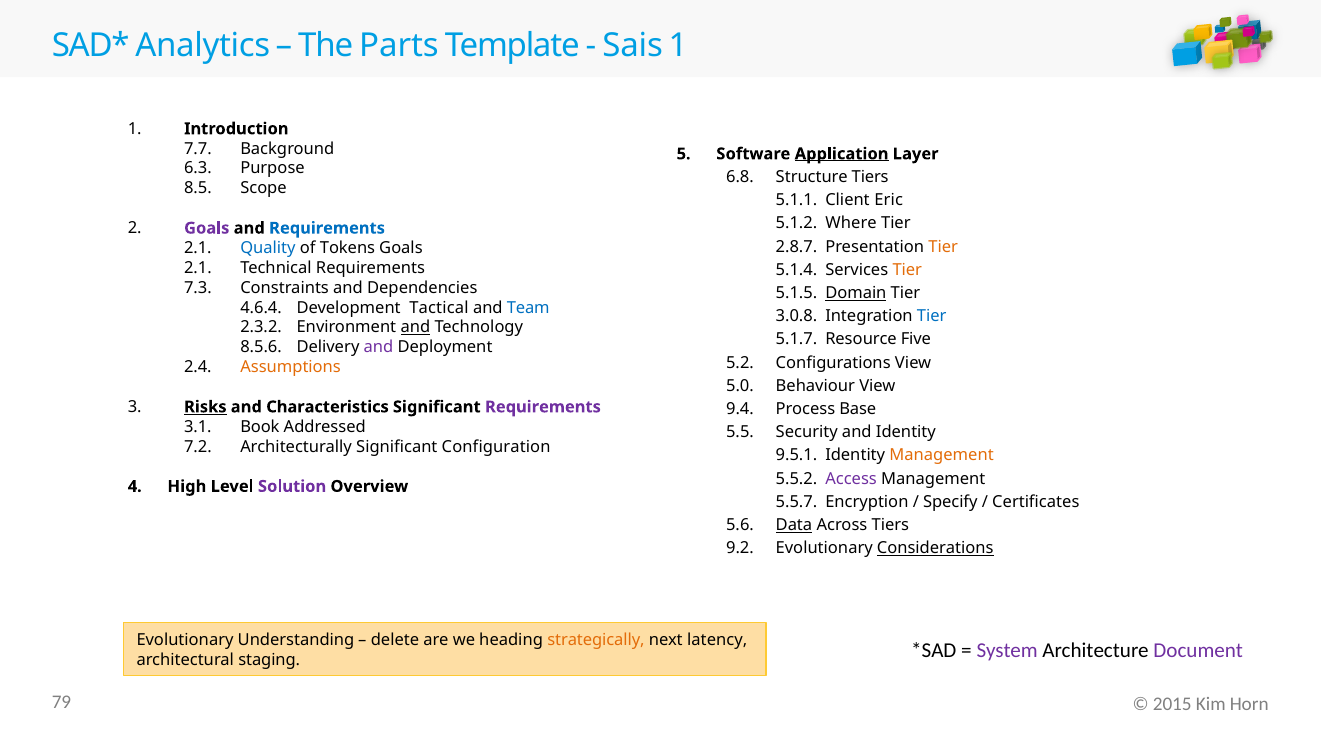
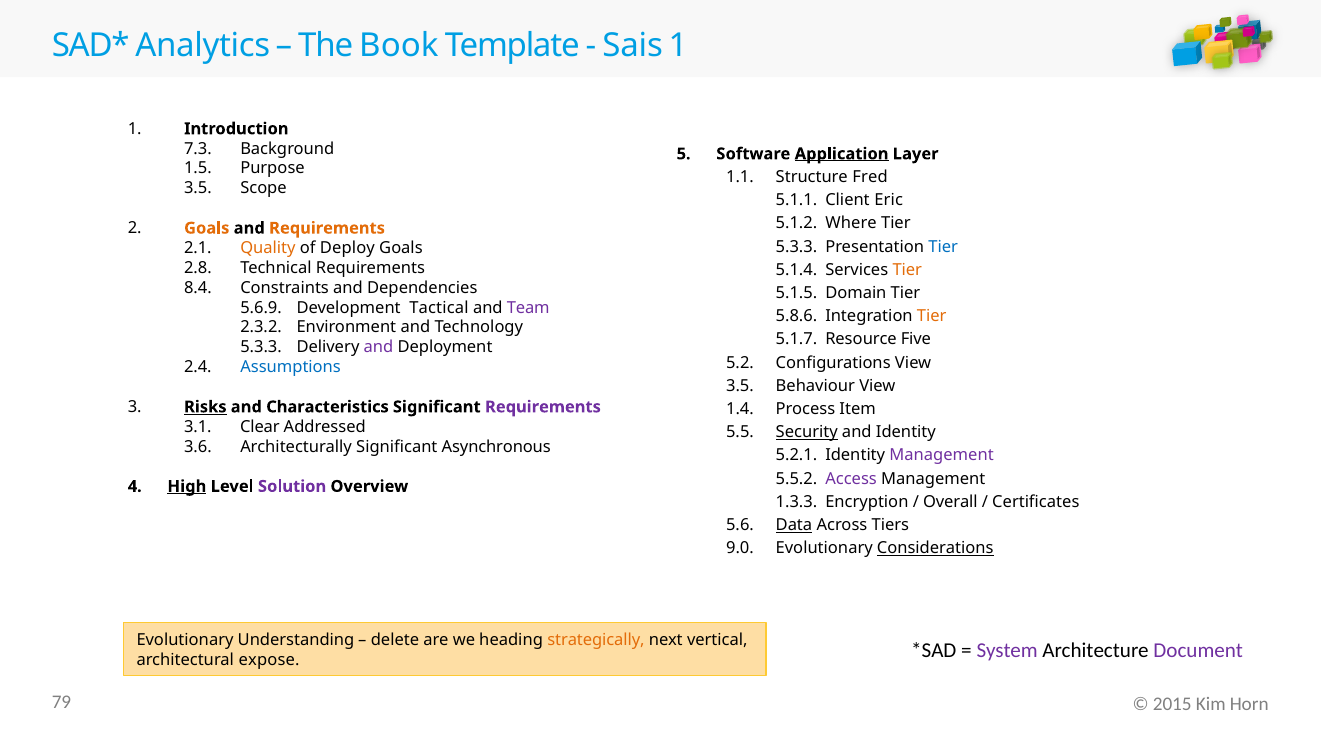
Parts: Parts -> Book (399, 46)
7.7: 7.7 -> 7.3 (198, 149)
6.3: 6.3 -> 1.5 (198, 169)
6.8: 6.8 -> 1.1 (740, 177)
Structure Tiers: Tiers -> Fred (870, 177)
8.5: 8.5 -> 3.5 (198, 188)
Goals colour: purple -> orange (207, 228)
Requirements colour: blue -> orange (327, 228)
2.8.7: 2.8.7 -> 5.3.3 (796, 247)
Tier colour: orange -> blue (943, 247)
Quality colour: blue -> orange (268, 248)
Tokens: Tokens -> Deploy (347, 248)
2.1: 2.1 -> 2.8 (198, 268)
7.3: 7.3 -> 8.4 (198, 288)
Domain underline: present -> none (856, 293)
4.6.4: 4.6.4 -> 5.6.9 (261, 308)
Team colour: blue -> purple (528, 308)
3.0.8: 3.0.8 -> 5.8.6 (796, 316)
Tier colour: blue -> orange (932, 316)
and underline: present -> none (415, 327)
8.5.6: 8.5.6 -> 5.3.3 (261, 347)
Assumptions colour: orange -> blue (291, 367)
5.0: 5.0 -> 3.5 (740, 386)
9.4: 9.4 -> 1.4 (740, 409)
Base: Base -> Item (858, 409)
Book: Book -> Clear (260, 427)
Security underline: none -> present (807, 432)
7.2: 7.2 -> 3.6 (198, 447)
Configuration: Configuration -> Asynchronous (496, 447)
9.5.1: 9.5.1 -> 5.2.1 (796, 455)
Management colour: orange -> purple (942, 455)
High underline: none -> present (187, 486)
5.5.7: 5.5.7 -> 1.3.3 (796, 502)
Specify: Specify -> Overall (950, 502)
9.2: 9.2 -> 9.0 (740, 548)
latency: latency -> vertical (717, 640)
staging: staging -> expose (269, 660)
